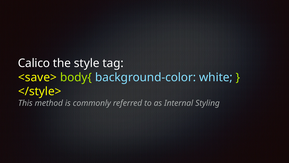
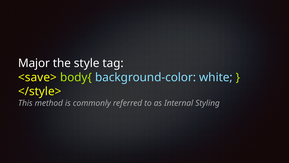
Calico: Calico -> Major (34, 63)
